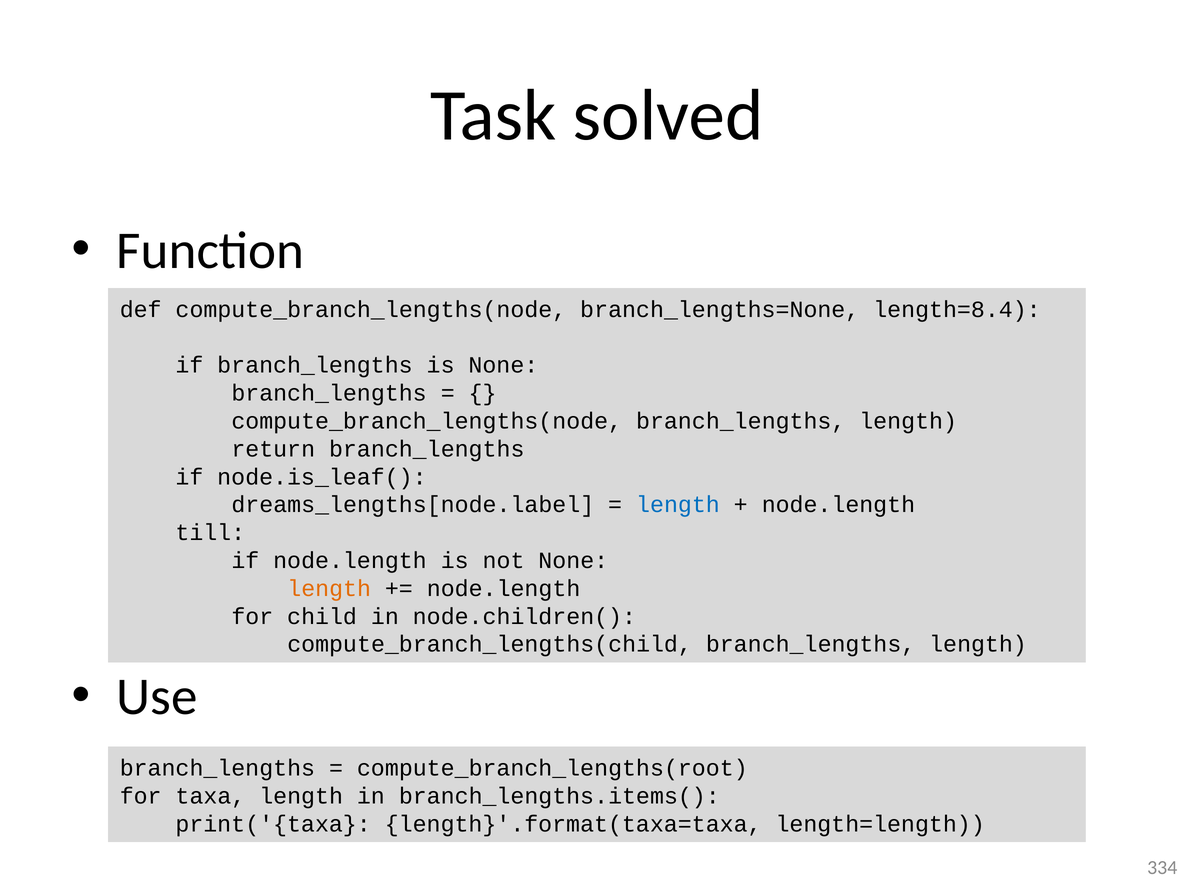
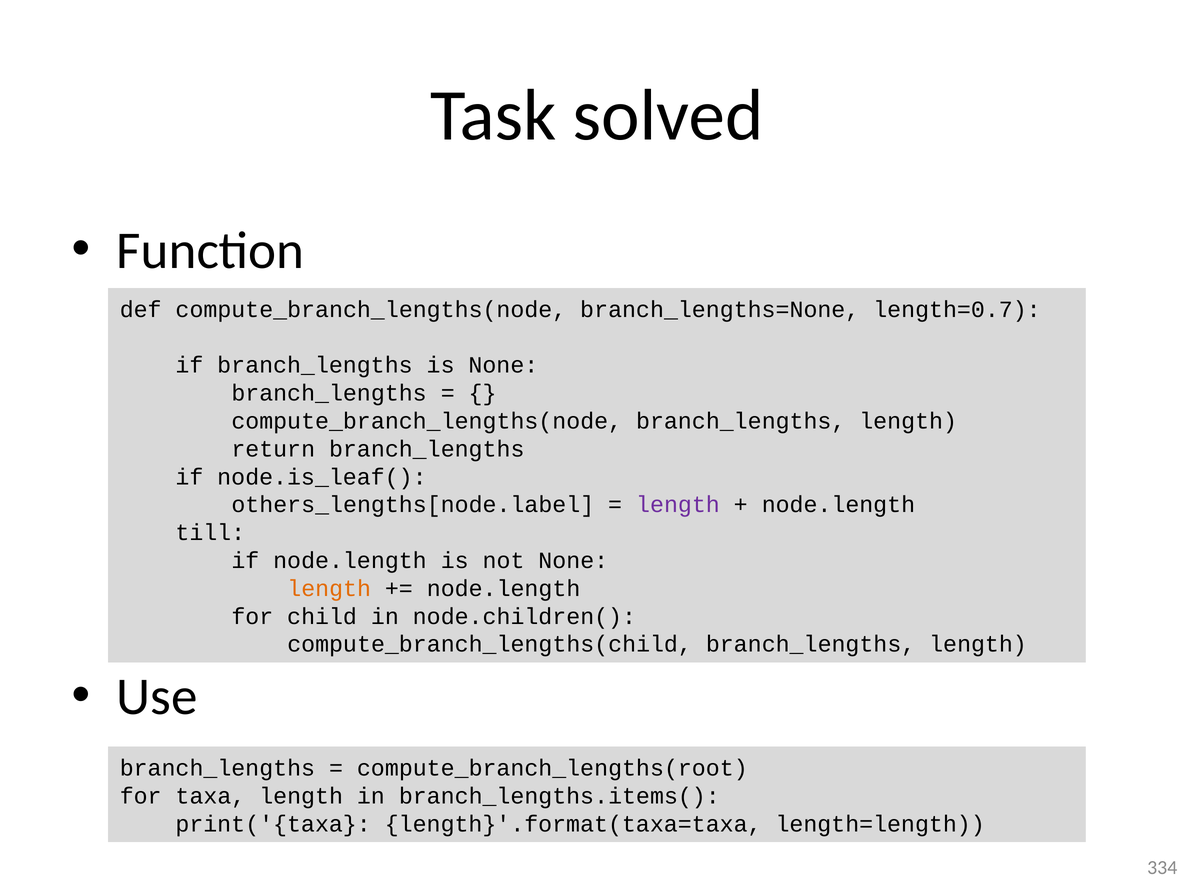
length=8.4: length=8.4 -> length=0.7 (957, 309)
dreams_lengths[node.label: dreams_lengths[node.label -> others_lengths[node.label (413, 504)
length colour: blue -> purple (678, 504)
